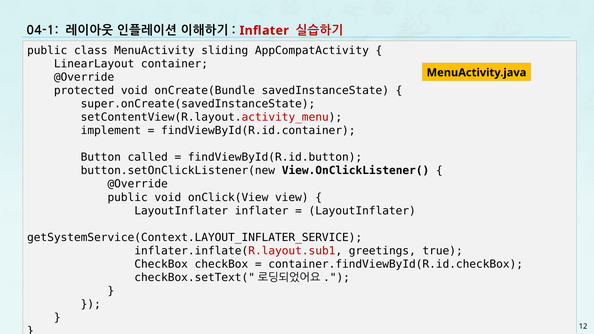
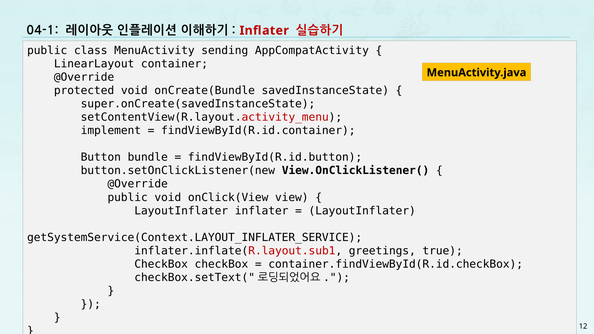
sliding: sliding -> sending (225, 50)
called: called -> bundle (148, 157)
